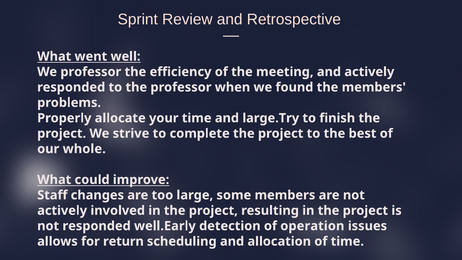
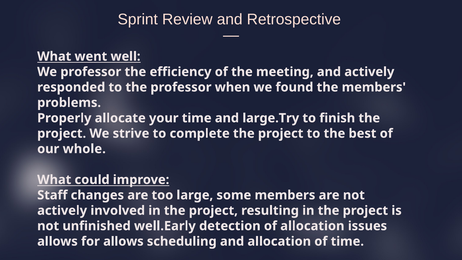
not responded: responded -> unfinished (97, 226)
of operation: operation -> allocation (312, 226)
for return: return -> allows (123, 241)
